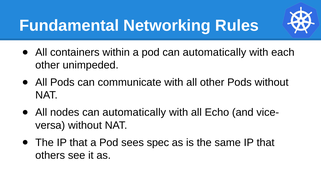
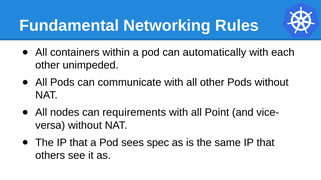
nodes can automatically: automatically -> requirements (134, 113)
Echo: Echo -> Point (217, 113)
